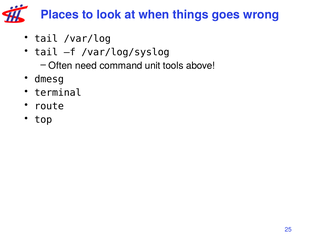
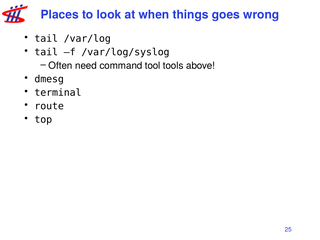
unit: unit -> tool (153, 66)
